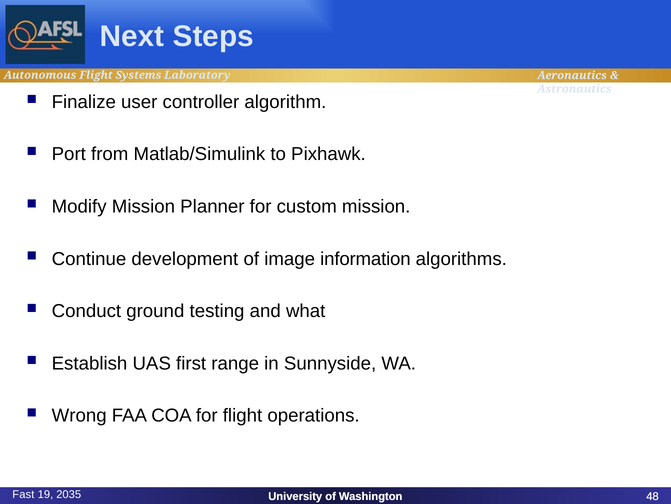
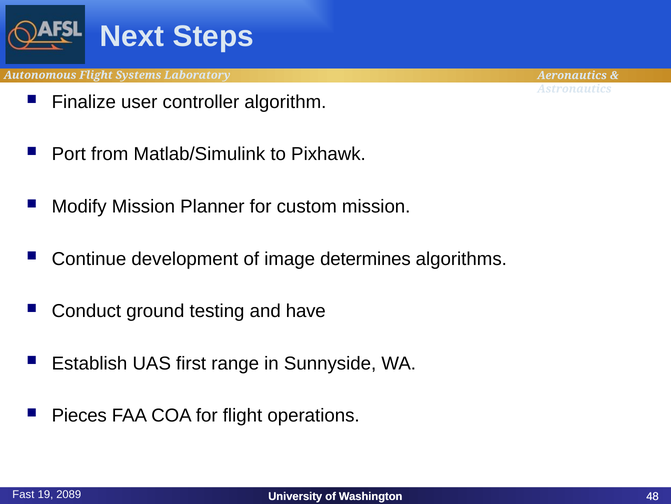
information: information -> determines (365, 258)
what: what -> have (306, 311)
Wrong: Wrong -> Pieces (79, 415)
2035: 2035 -> 2089 (69, 494)
